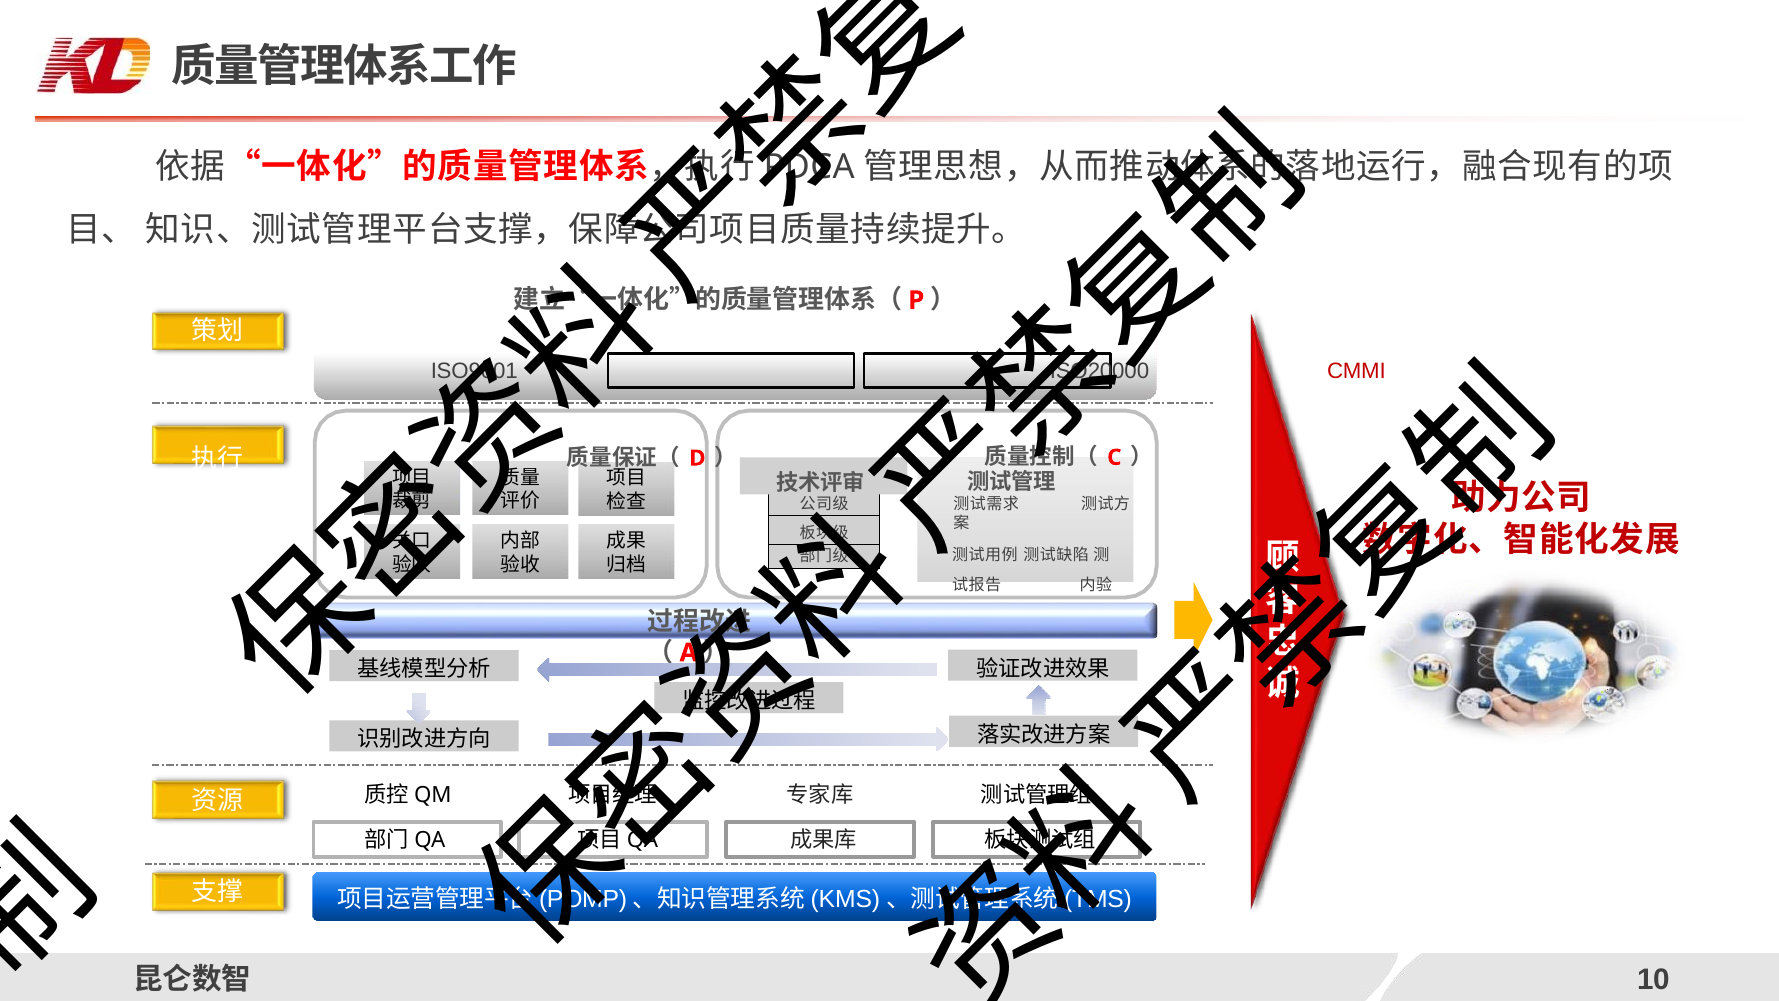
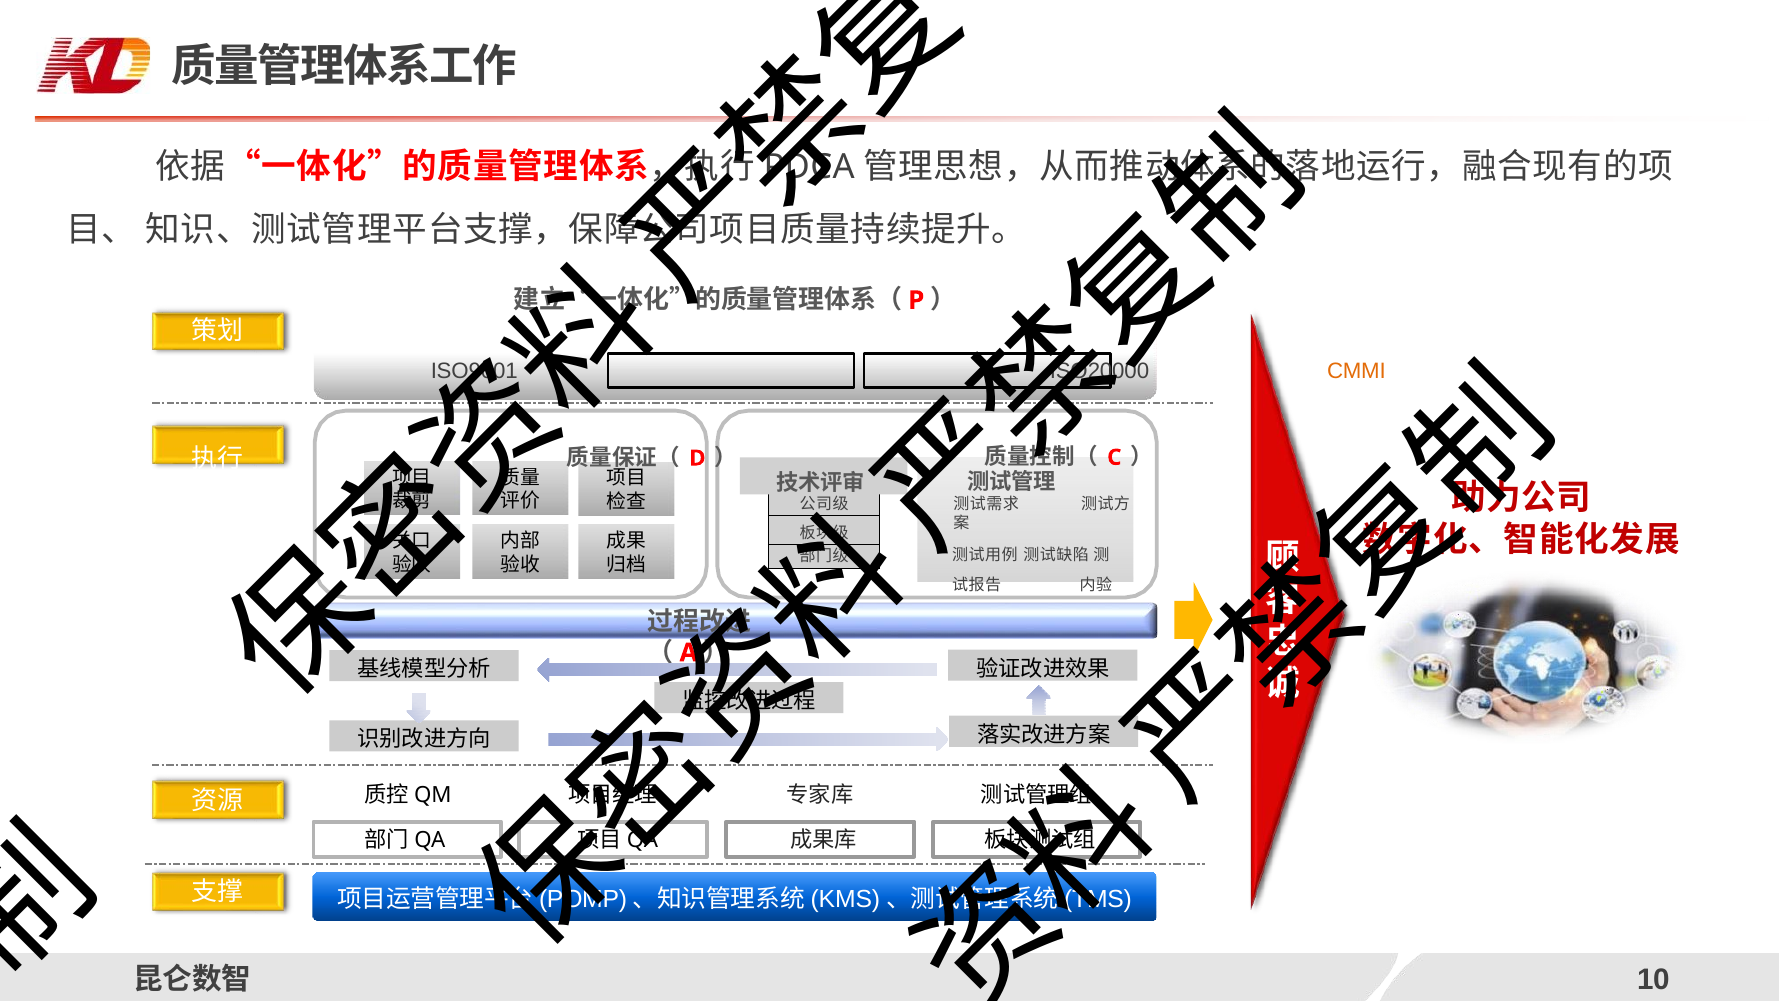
CMMI colour: red -> orange (1356, 371)
